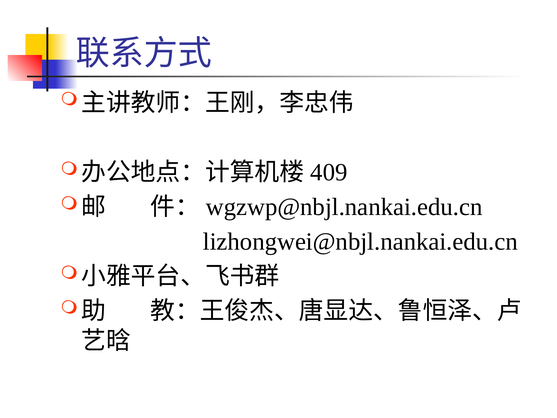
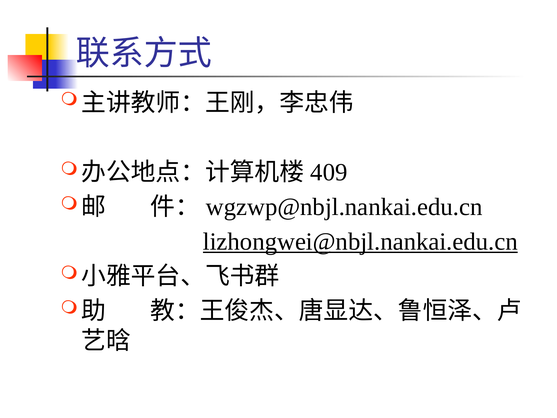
lizhongwei@nbjl.nankai.edu.cn underline: none -> present (360, 242)
